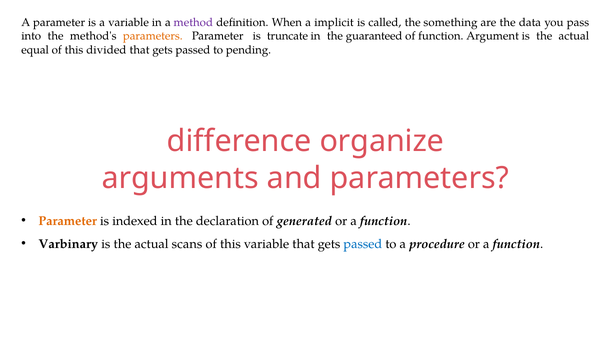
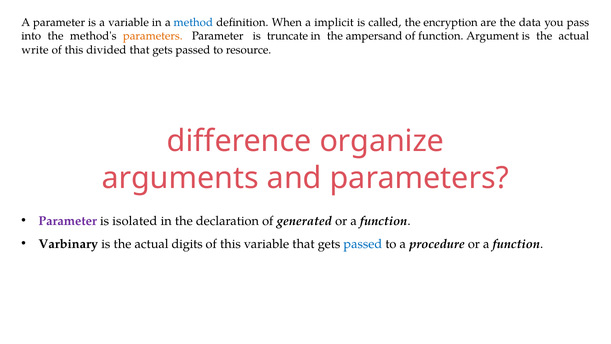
method colour: purple -> blue (193, 22)
something: something -> encryption (451, 22)
guaranteed: guaranteed -> ampersand (374, 36)
equal: equal -> write (35, 50)
pending: pending -> resource (249, 50)
Parameter colour: orange -> purple (68, 221)
indexed: indexed -> isolated (135, 221)
scans: scans -> digits (187, 244)
